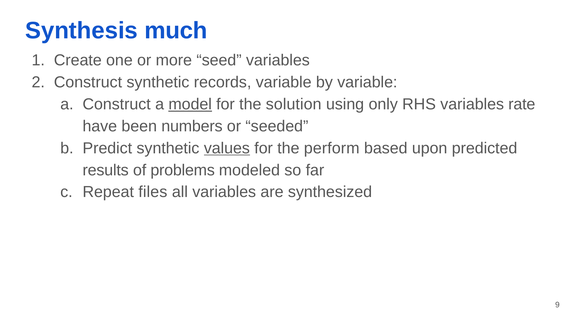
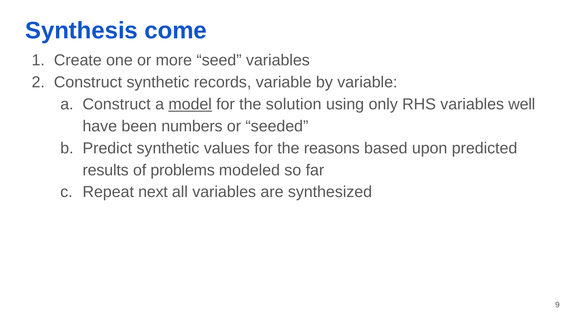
much: much -> come (176, 31)
rate: rate -> well (522, 104)
values underline: present -> none (227, 148)
perform: perform -> reasons (332, 148)
files: files -> next (153, 192)
